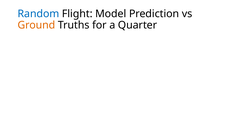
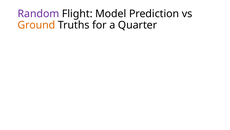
Random colour: blue -> purple (38, 14)
